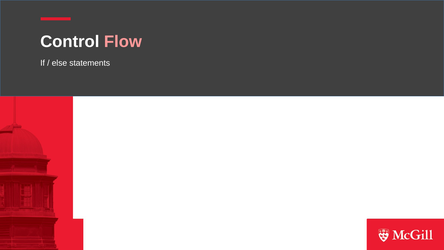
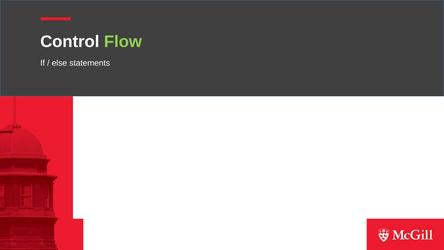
Flow colour: pink -> light green (123, 42)
